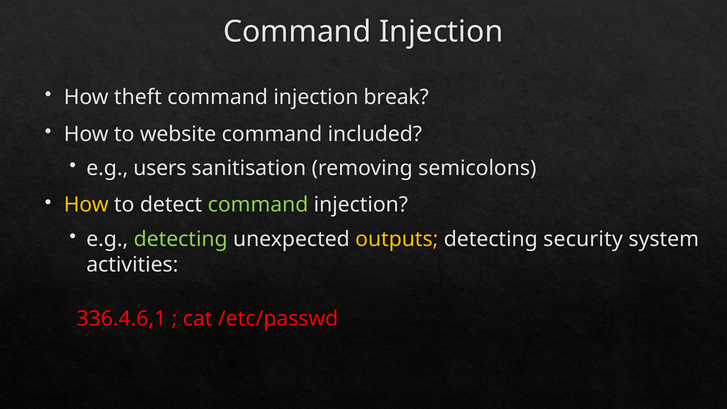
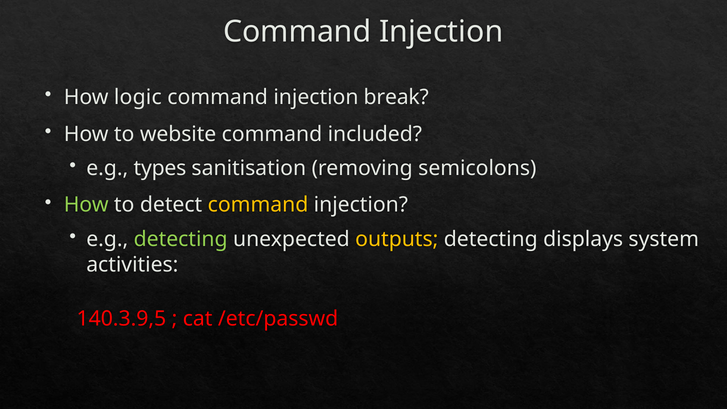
theft: theft -> logic (138, 97)
users: users -> types (160, 168)
How colour: yellow -> light green (86, 205)
command colour: light green -> yellow (258, 205)
security: security -> displays (583, 239)
336.4.6,1: 336.4.6,1 -> 140.3.9,5 (121, 319)
